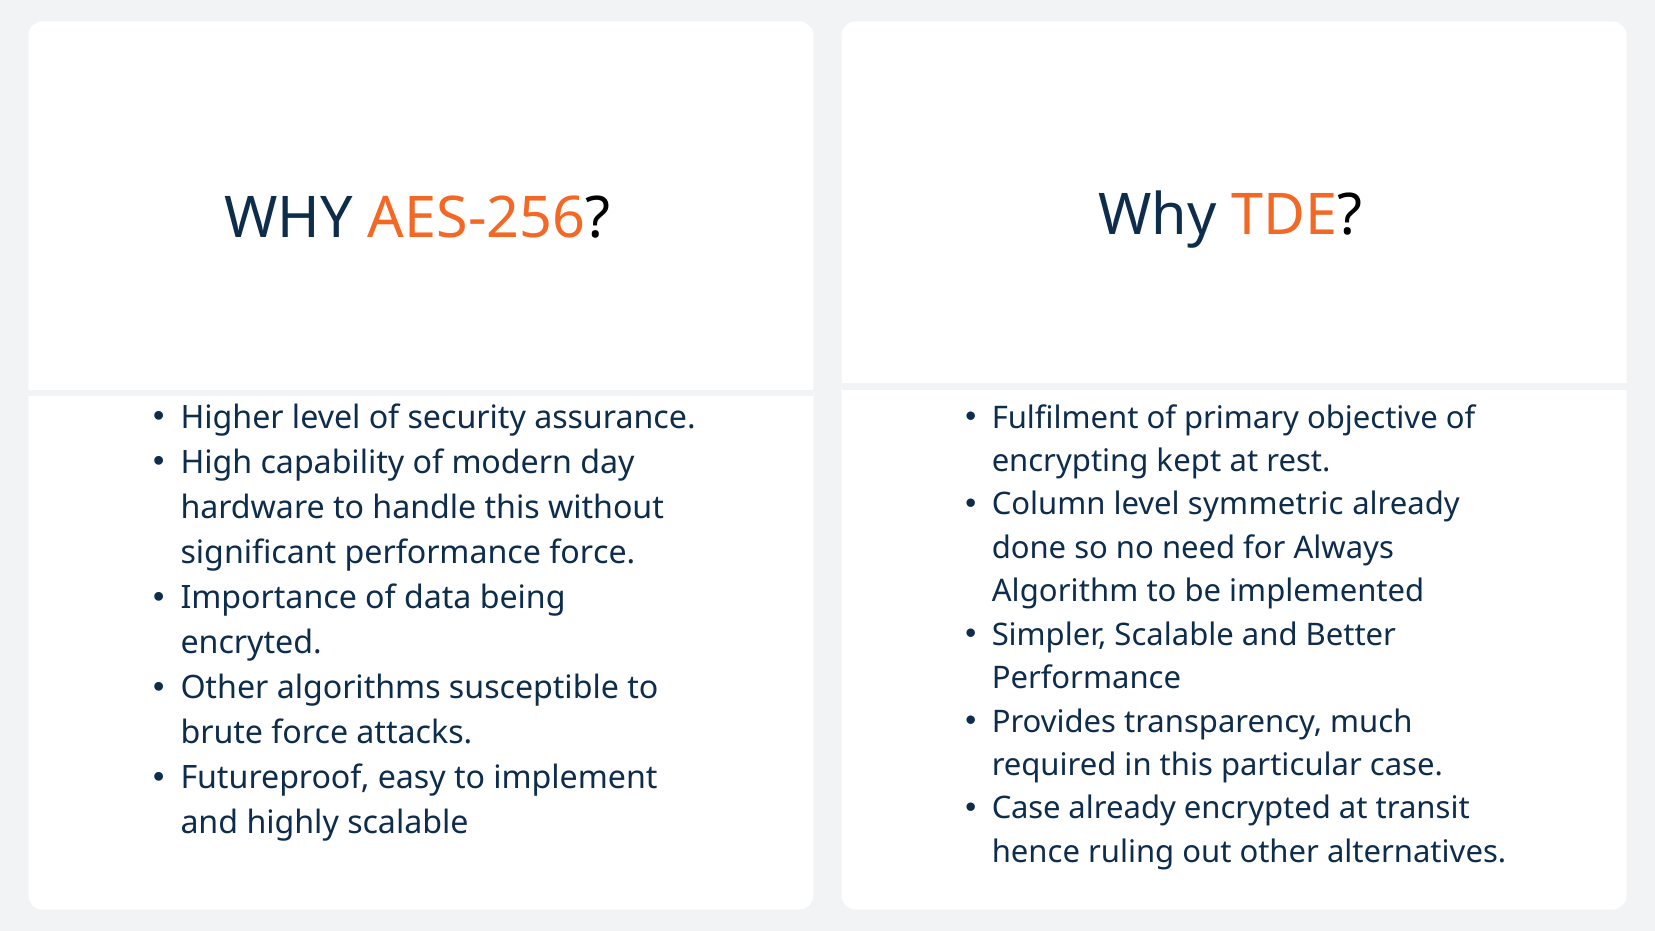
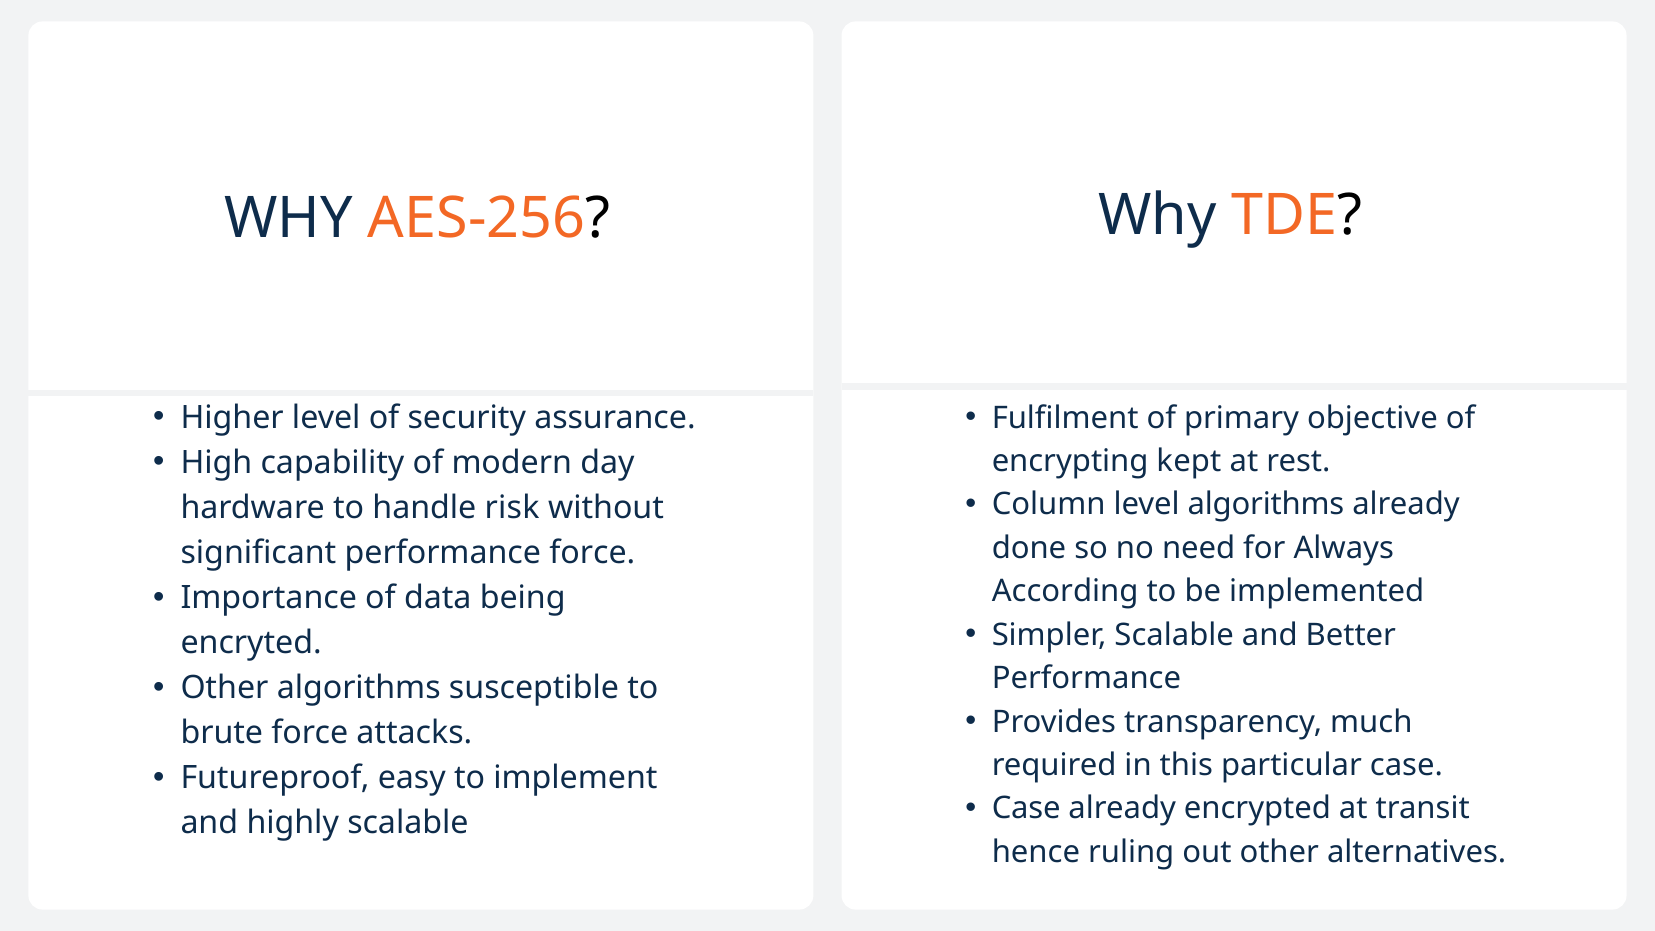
level symmetric: symmetric -> algorithms (1266, 505)
handle this: this -> risk (512, 508)
Algorithm: Algorithm -> According (1065, 592)
